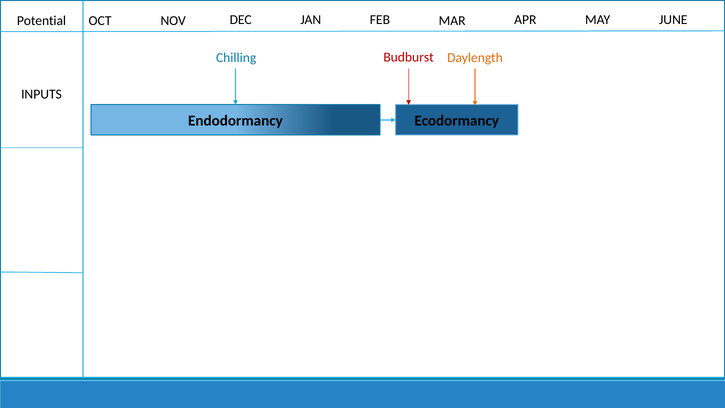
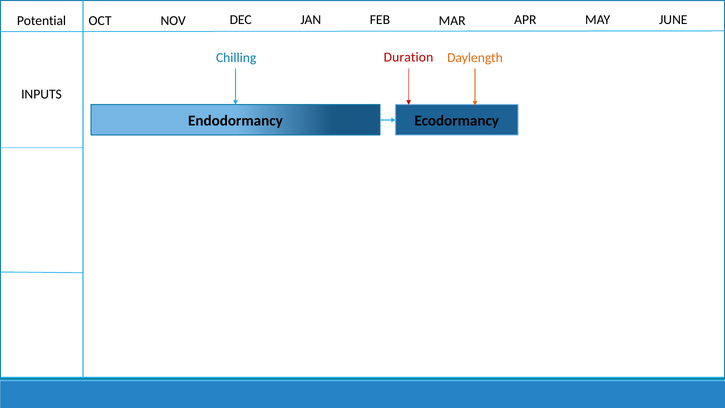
Budburst: Budburst -> Duration (408, 57)
